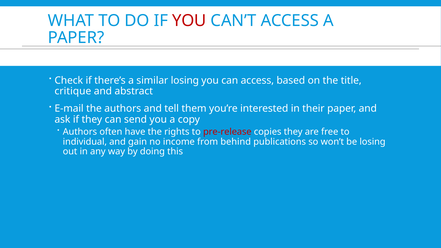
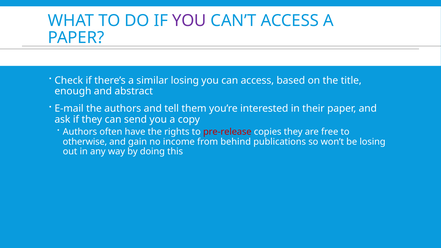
YOU colour: red -> purple (189, 21)
critique: critique -> enough (73, 91)
individual: individual -> otherwise (85, 142)
